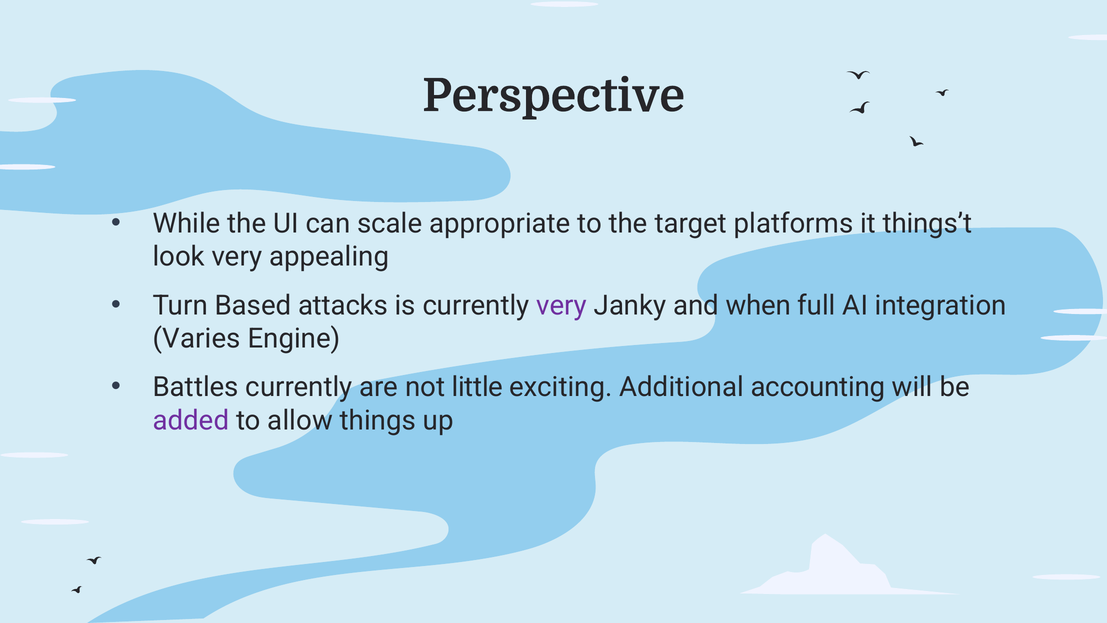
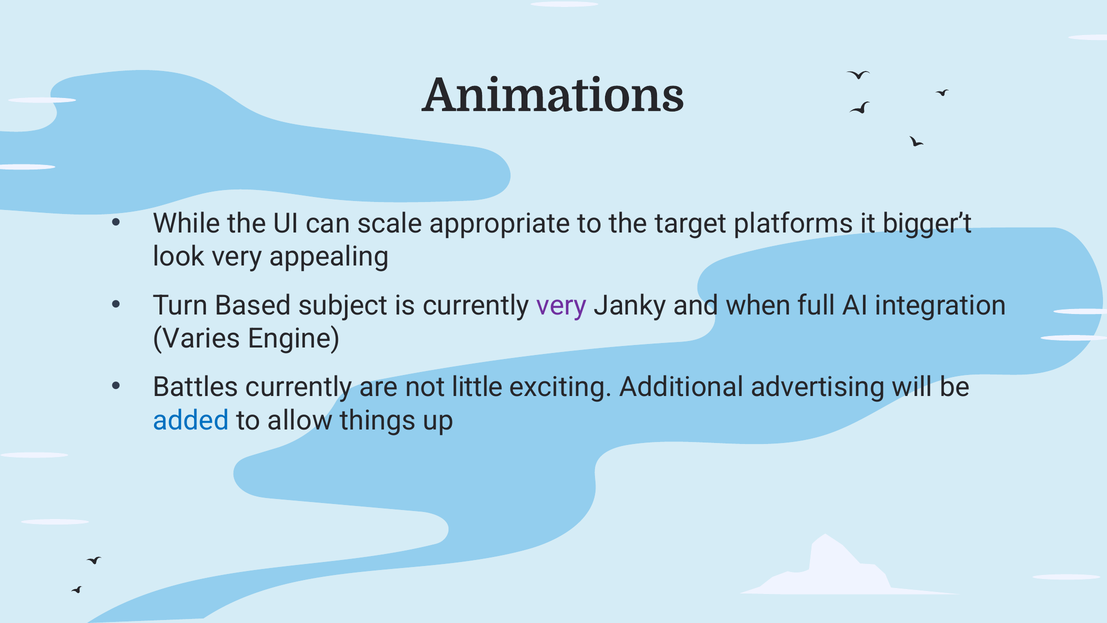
Perspective: Perspective -> Animations (554, 96)
things’t: things’t -> bigger’t (928, 223)
attacks: attacks -> subject (343, 305)
accounting: accounting -> advertising (818, 387)
added colour: purple -> blue (191, 420)
